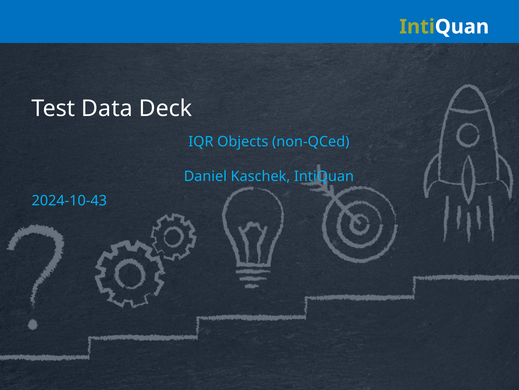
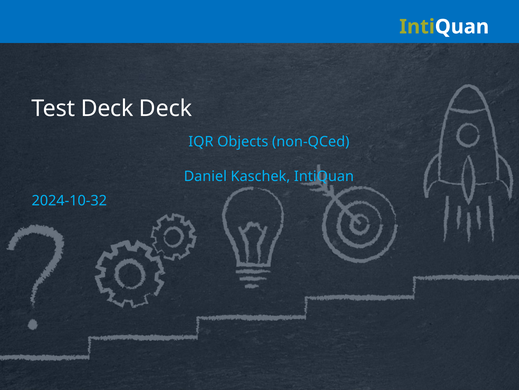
Test Data: Data -> Deck (107, 108)
2024-10-43: 2024-10-43 -> 2024-10-32 (69, 200)
